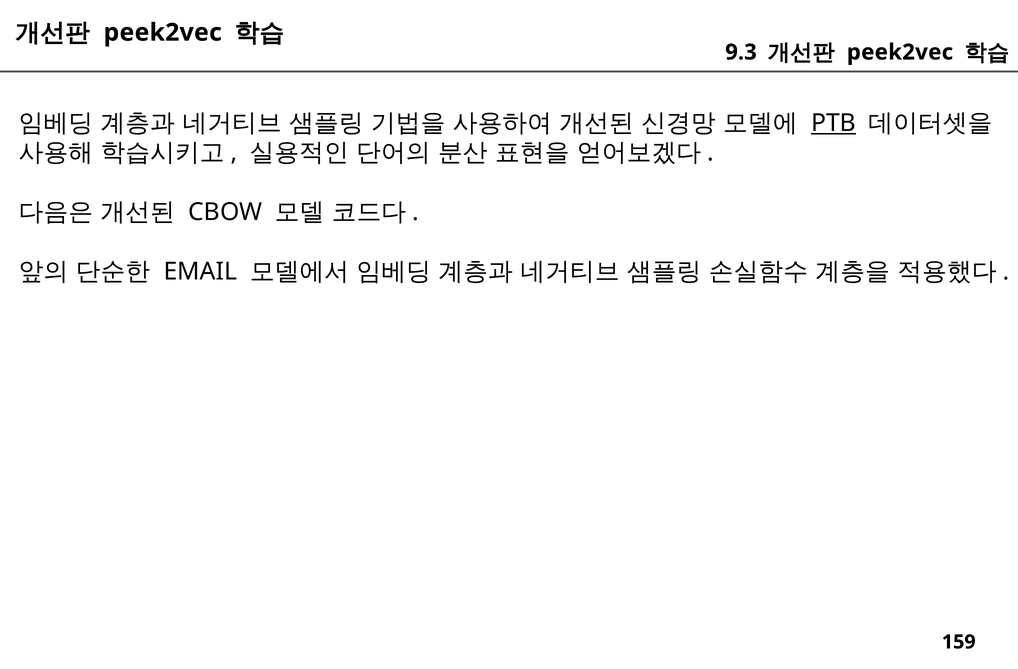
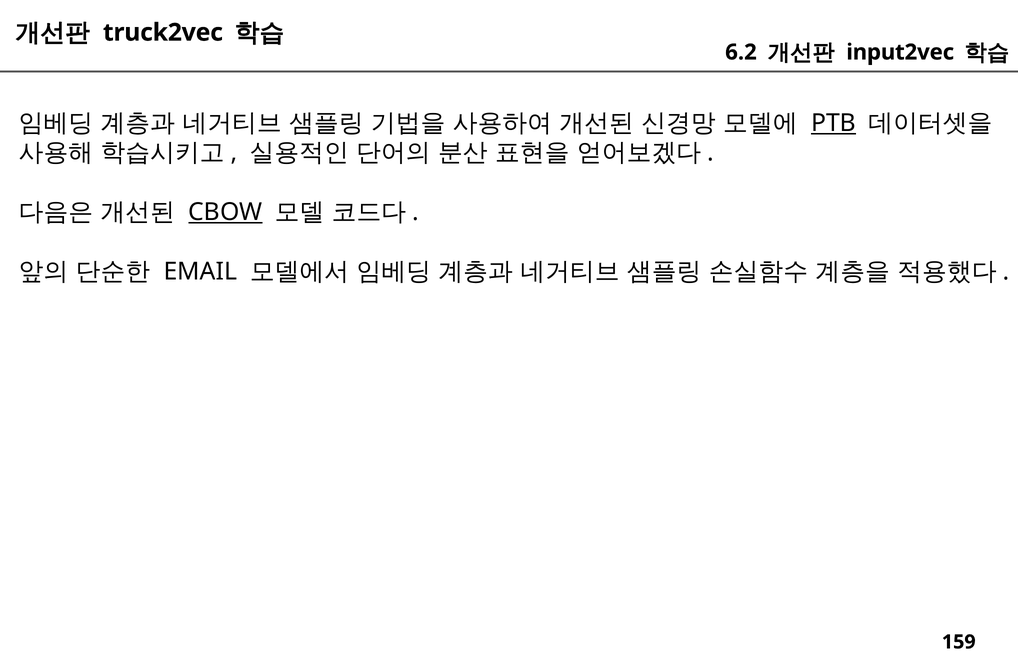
peek2vec: peek2vec -> truck2vec (163, 32)
9.3: 9.3 -> 6.2 (741, 52)
peek2vec: peek2vec -> input2vec (900, 52)
CBOW underline: none -> present (225, 212)
